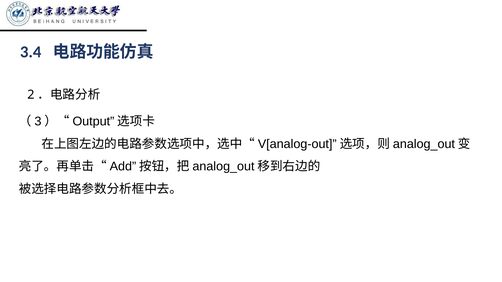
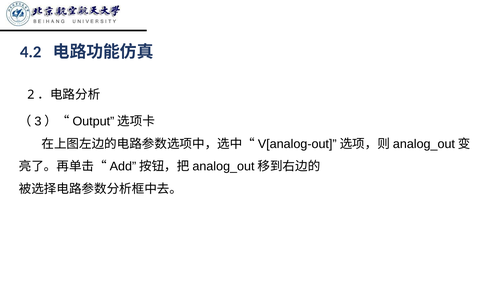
3.4: 3.4 -> 4.2 (31, 52)
